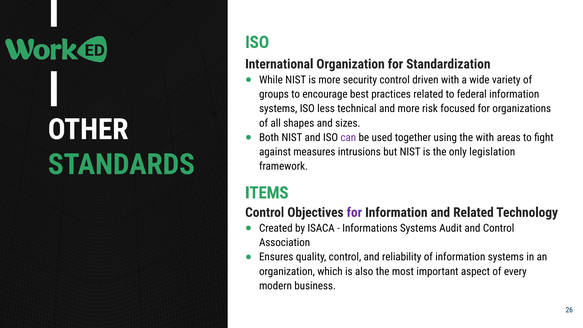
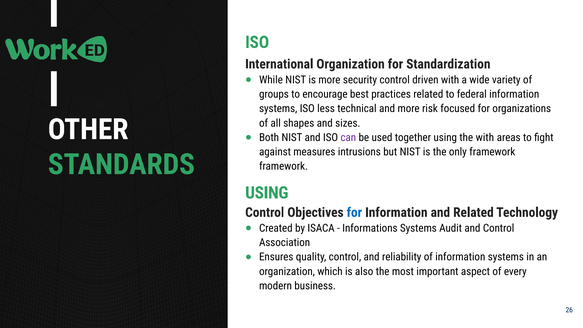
only legislation: legislation -> framework (492, 152)
ITEMS: ITEMS -> USING (267, 193)
for colour: purple -> blue (354, 212)
